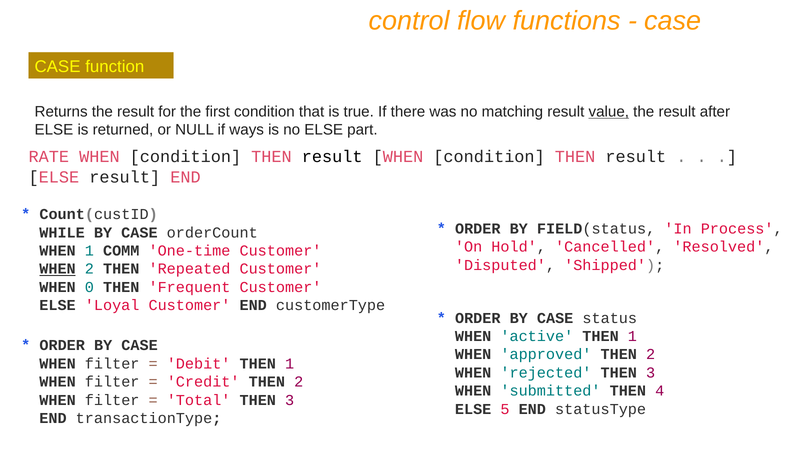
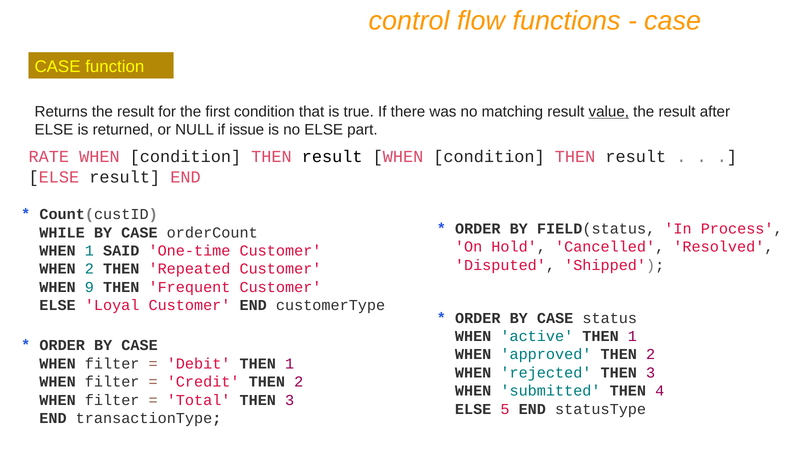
ways: ways -> issue (247, 130)
COMM: COMM -> SAID (121, 251)
WHEN underline: present -> none (58, 269)
0: 0 -> 9 (89, 287)
